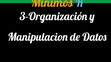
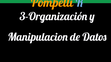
Minimos: Minimos -> Pompelli (52, 3)
